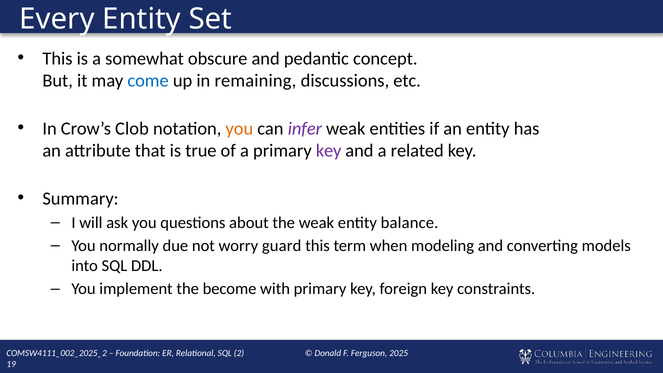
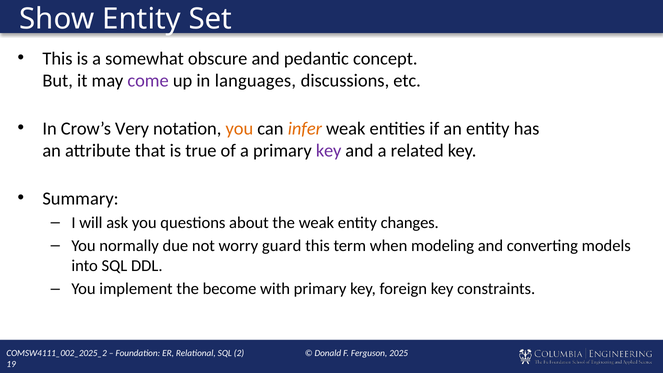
Every: Every -> Show (57, 19)
come colour: blue -> purple (148, 81)
remaining: remaining -> languages (255, 81)
Clob: Clob -> Very (132, 128)
infer colour: purple -> orange (305, 128)
balance: balance -> changes (410, 223)
